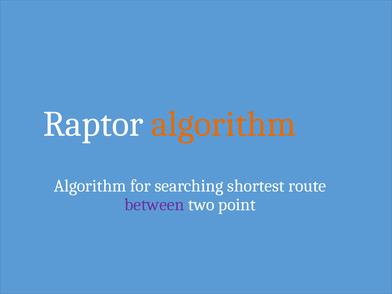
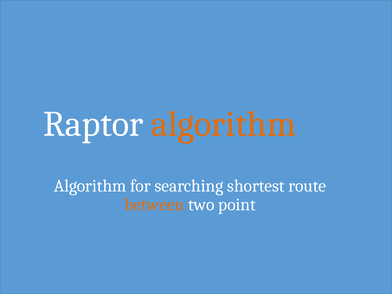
between colour: purple -> orange (154, 205)
